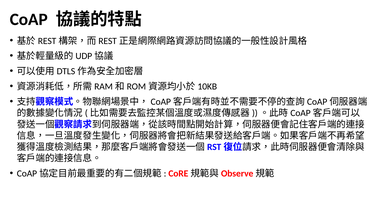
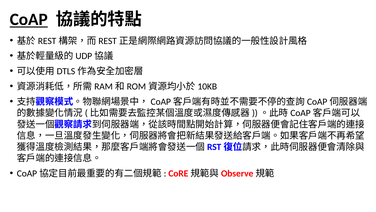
CoAP underline: none -> present (29, 19)
